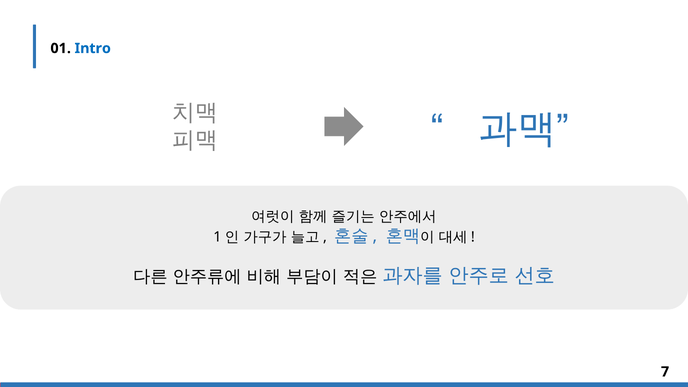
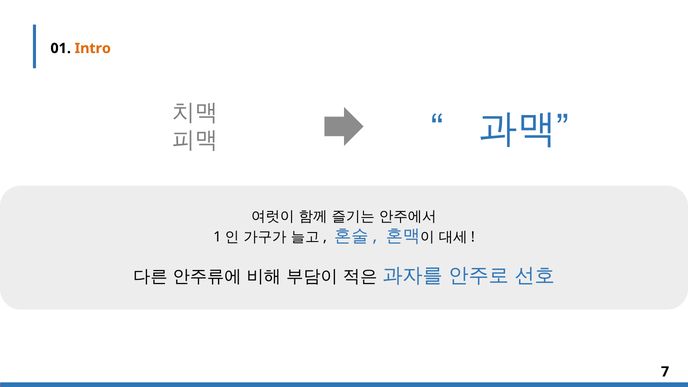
Intro colour: blue -> orange (93, 48)
